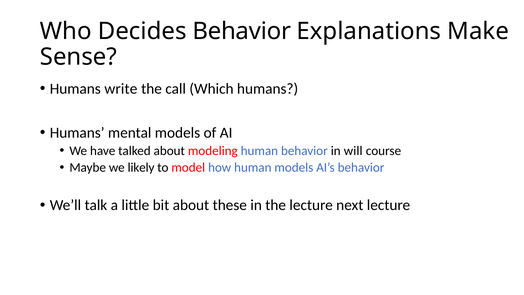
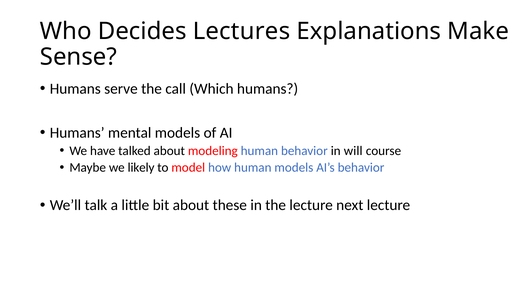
Decides Behavior: Behavior -> Lectures (241, 31)
write: write -> serve (121, 89)
